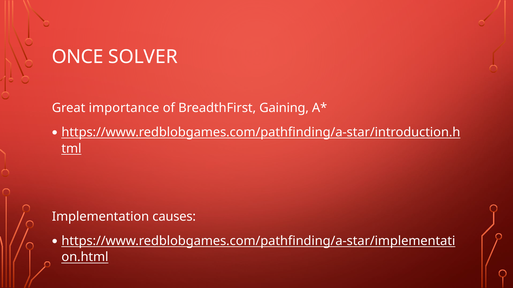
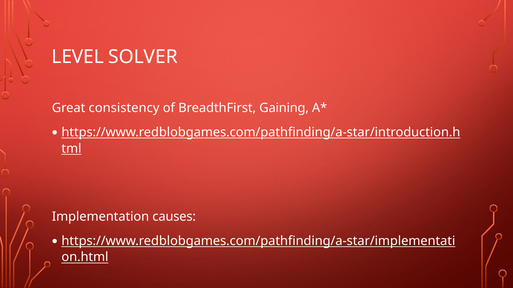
ONCE: ONCE -> LEVEL (78, 57)
importance: importance -> consistency (124, 108)
